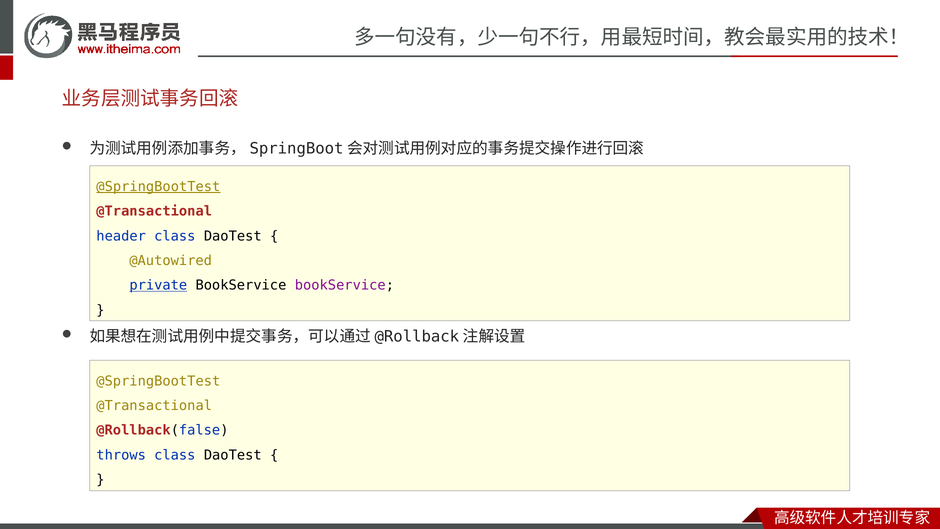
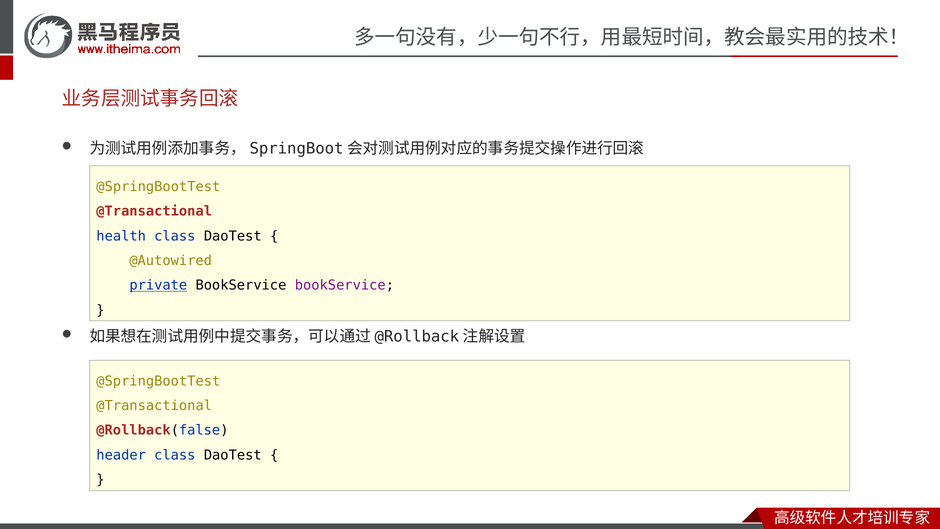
@SpringBootTest underline: present -> none (158, 187)
header: header -> health (121, 236)
throws: throws -> header (121, 455)
